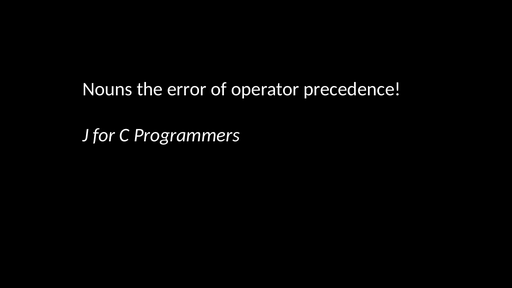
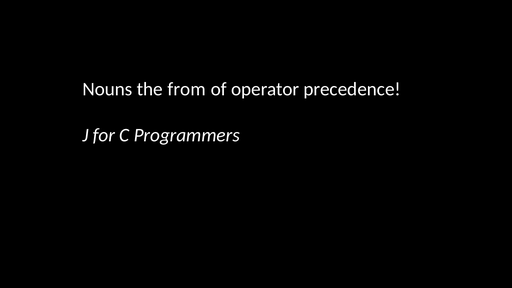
error: error -> from (187, 89)
